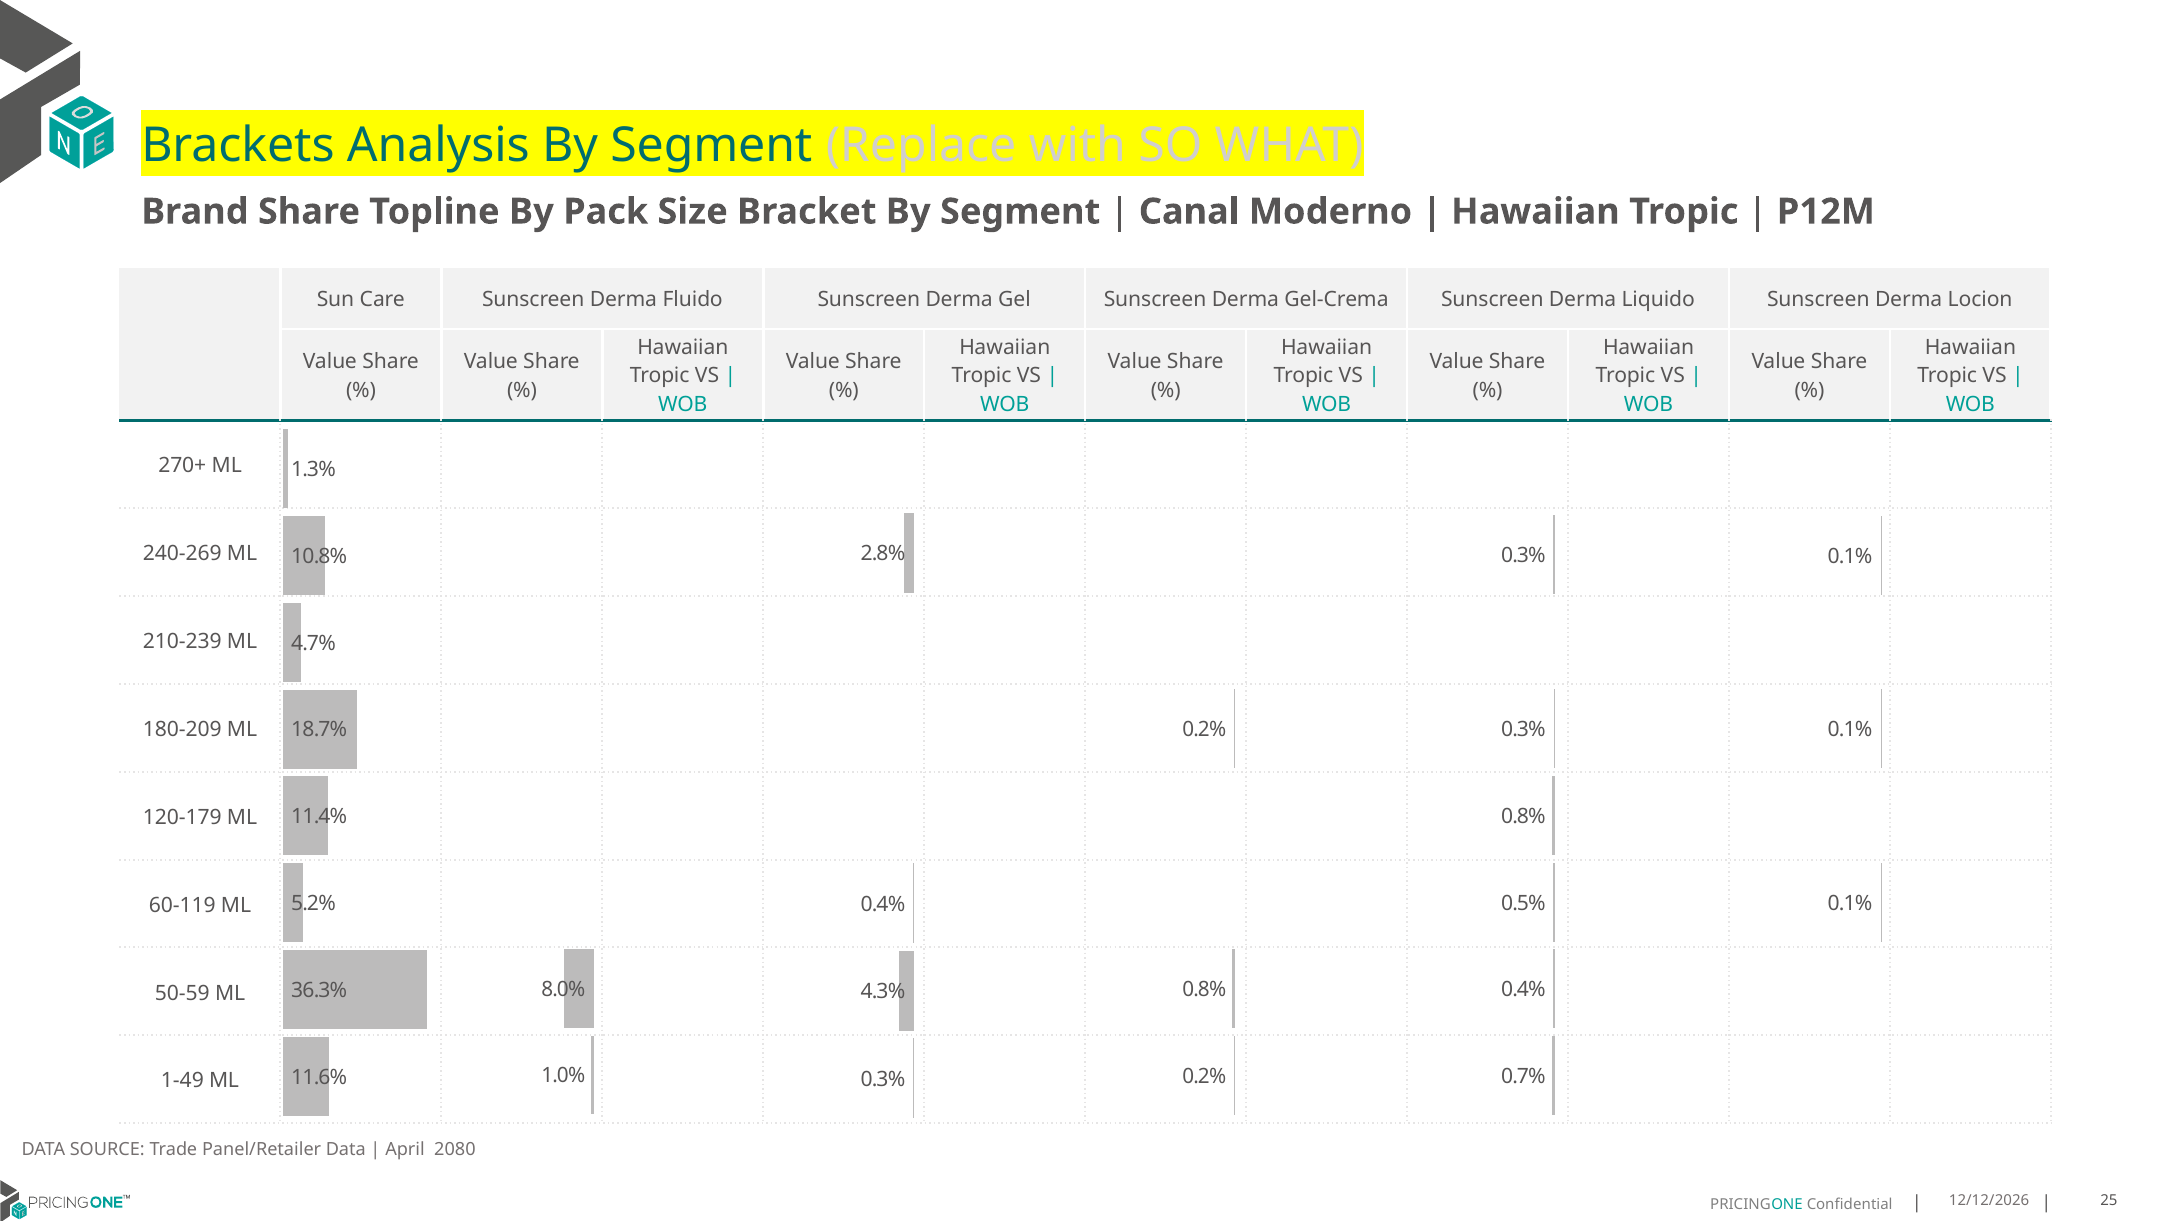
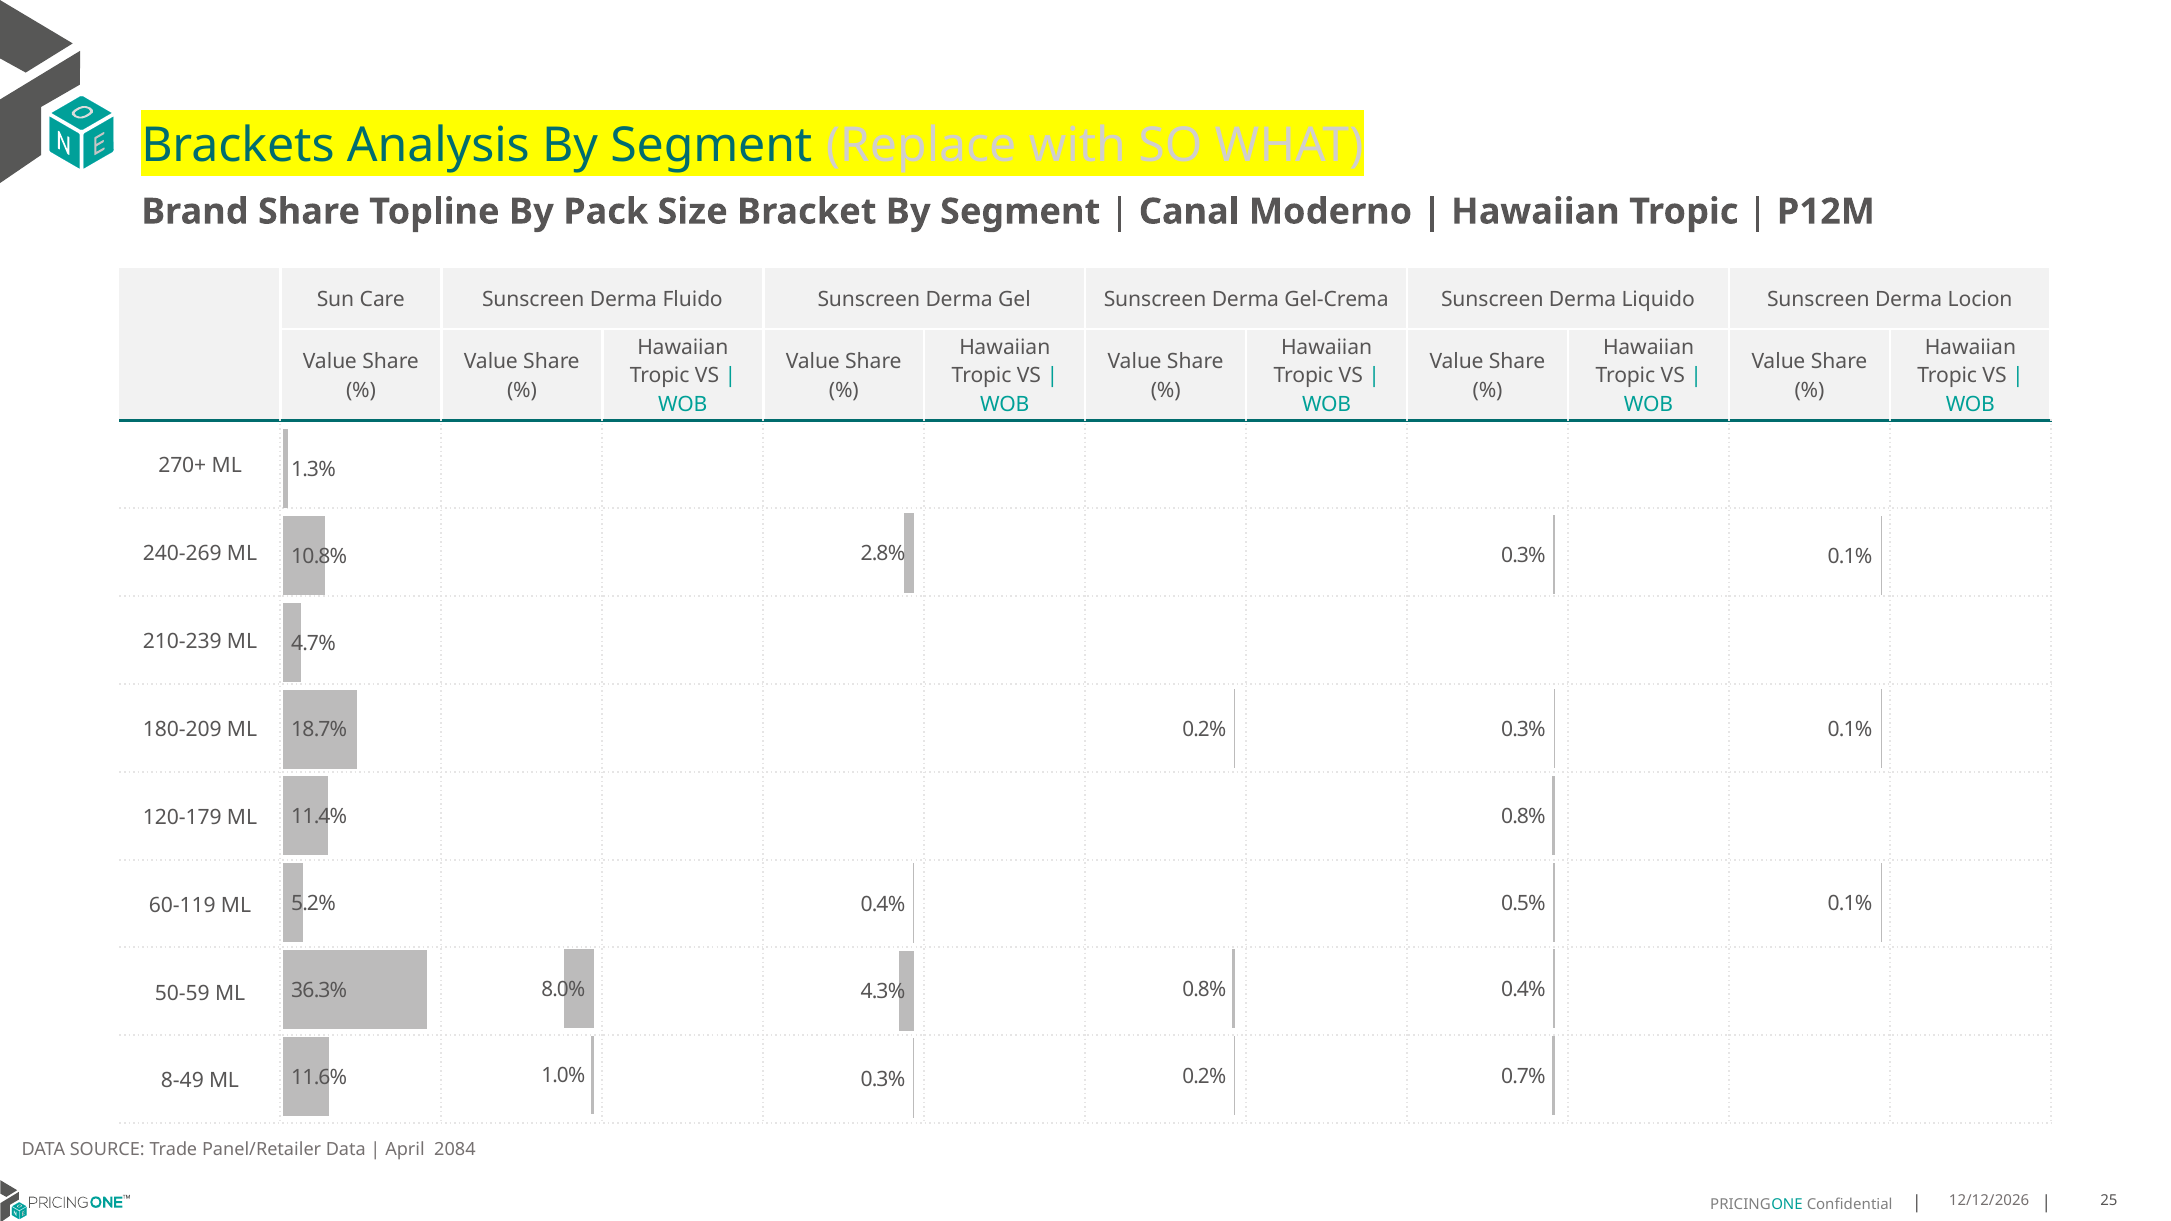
1-49: 1-49 -> 8-49 (182, 1081)
2080: 2080 -> 2084 (455, 1150)
